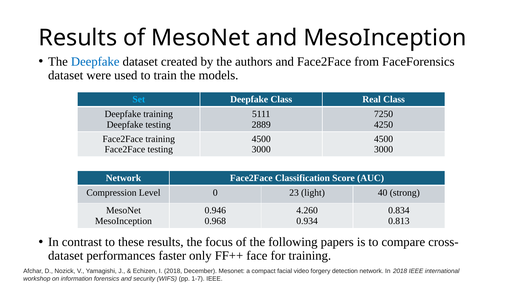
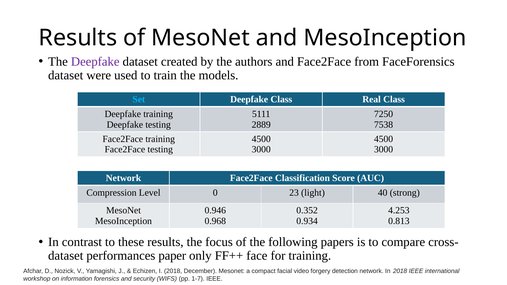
Deepfake colour: blue -> purple (95, 62)
4250: 4250 -> 7538 (384, 125)
4.260: 4.260 -> 0.352 (307, 211)
0.834: 0.834 -> 4.253 (399, 211)
faster: faster -> paper (172, 256)
